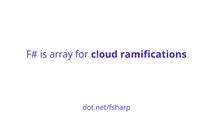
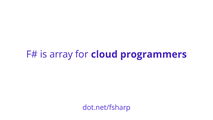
ramifications: ramifications -> programmers (153, 54)
